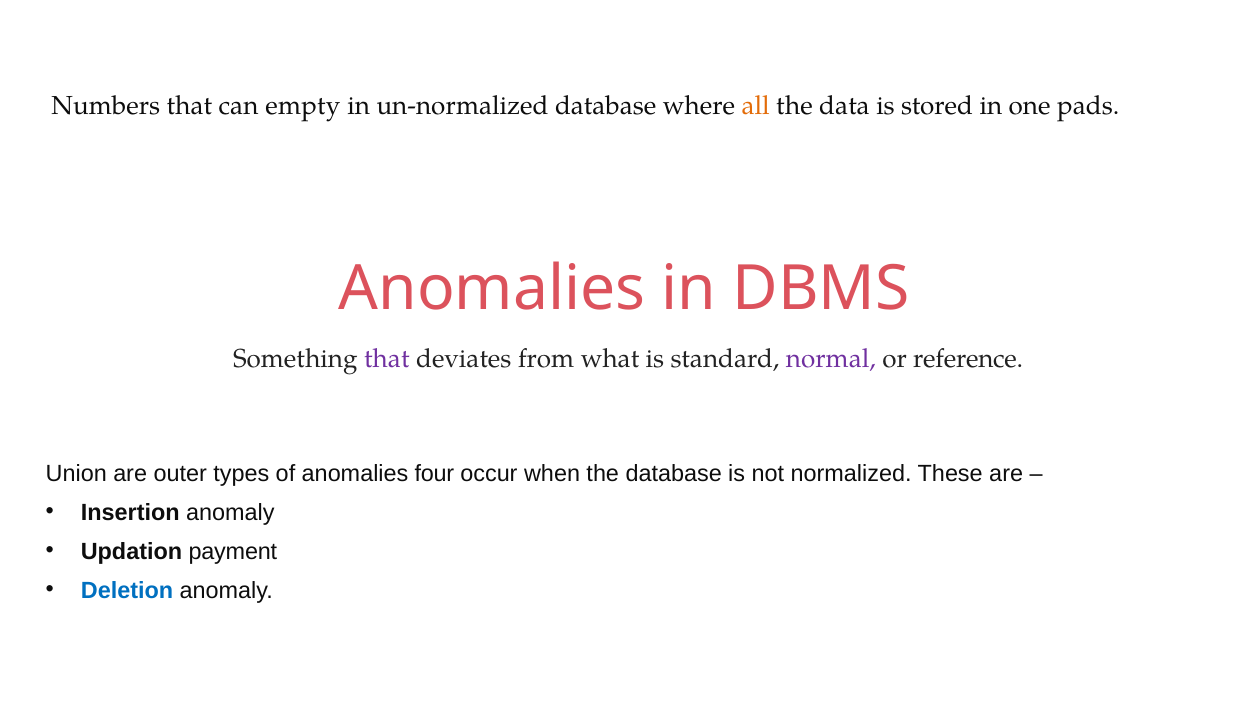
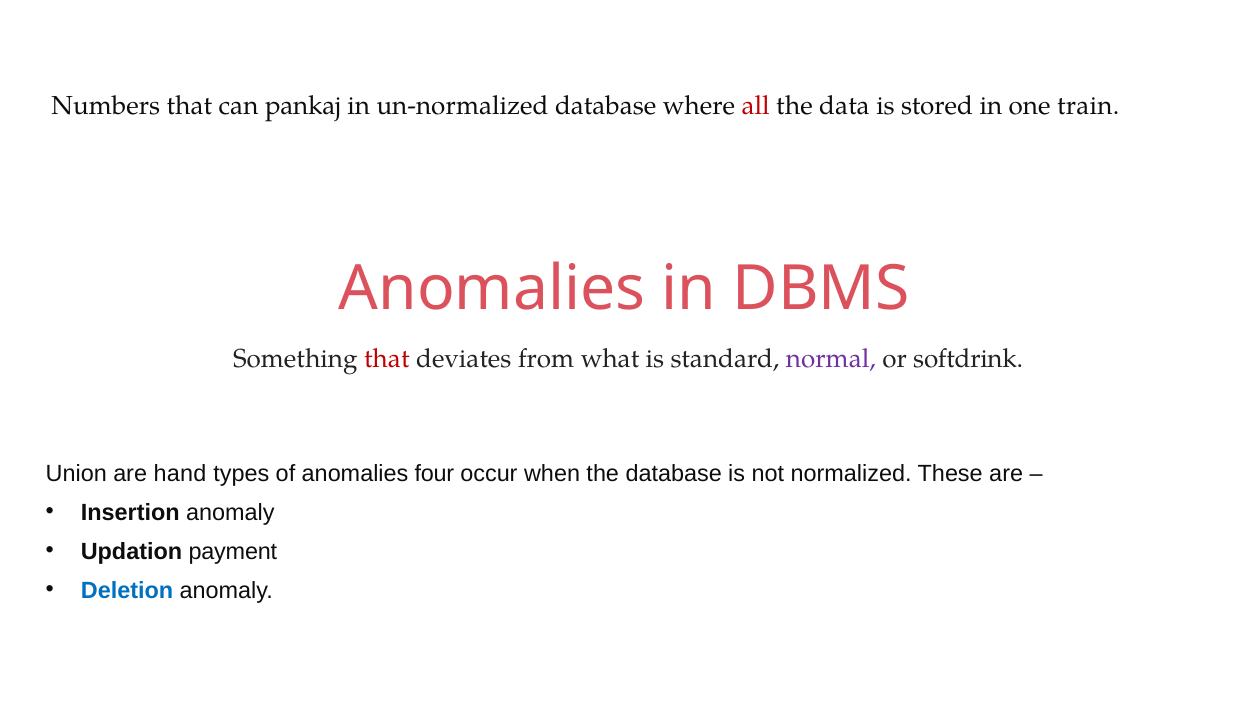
empty: empty -> pankaj (303, 106)
all colour: orange -> red (756, 106)
pads: pads -> train (1088, 106)
that colour: purple -> red (387, 359)
reference: reference -> softdrink (968, 359)
outer: outer -> hand (180, 473)
